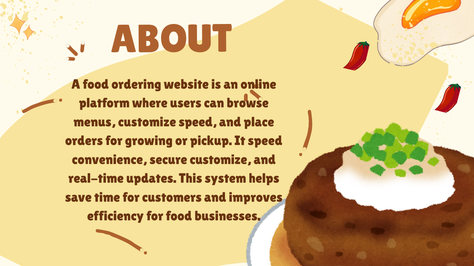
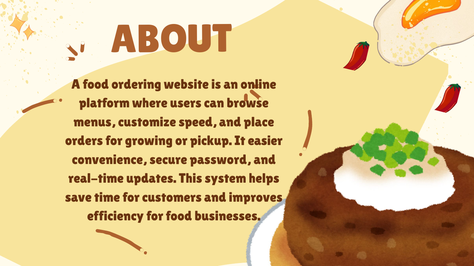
It speed: speed -> easier (265, 141)
secure customize: customize -> password (220, 160)
